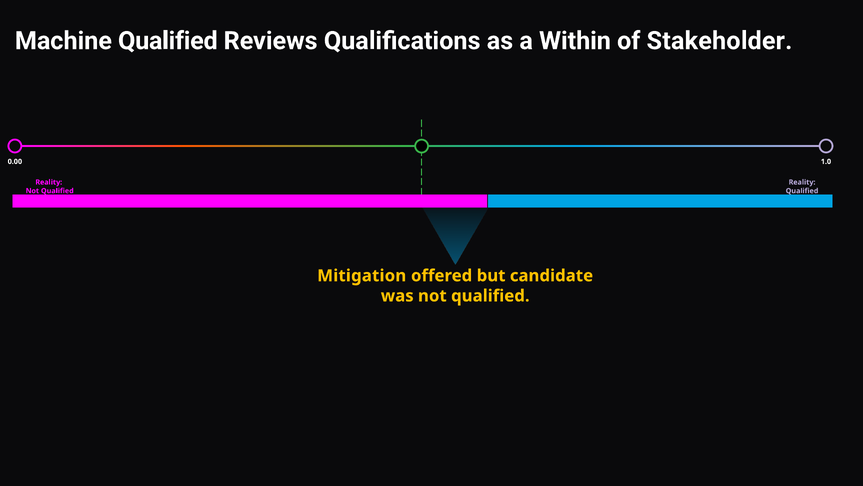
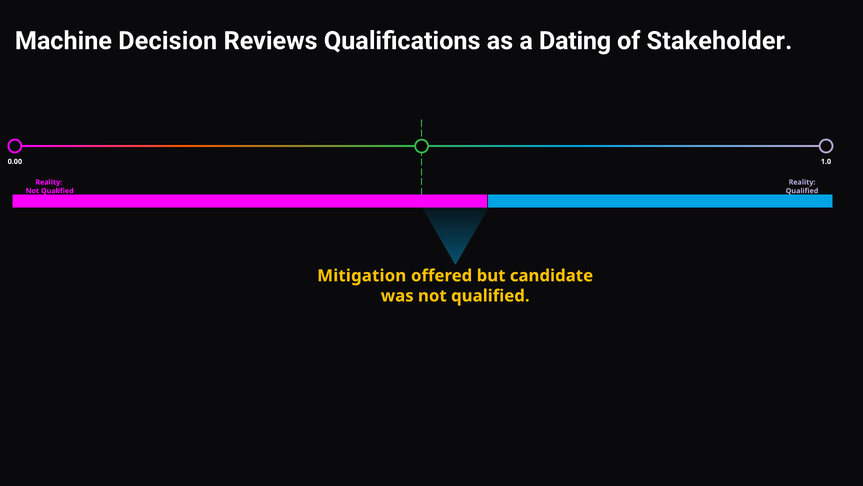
Machine Qualified: Qualified -> Decision (168, 41)
Within: Within -> Dating (575, 41)
